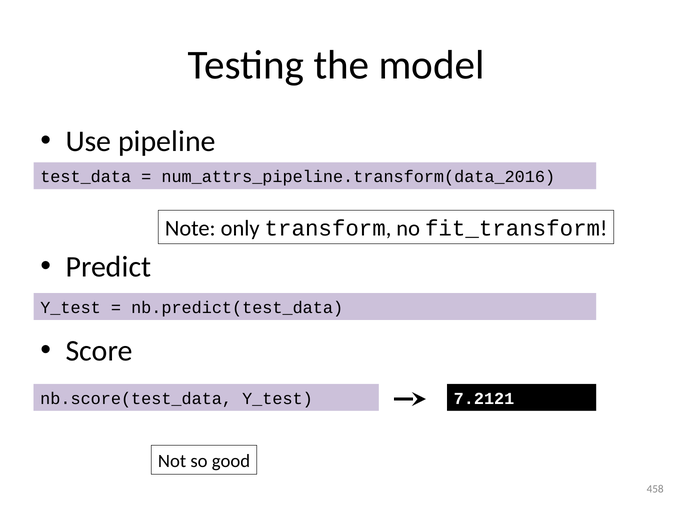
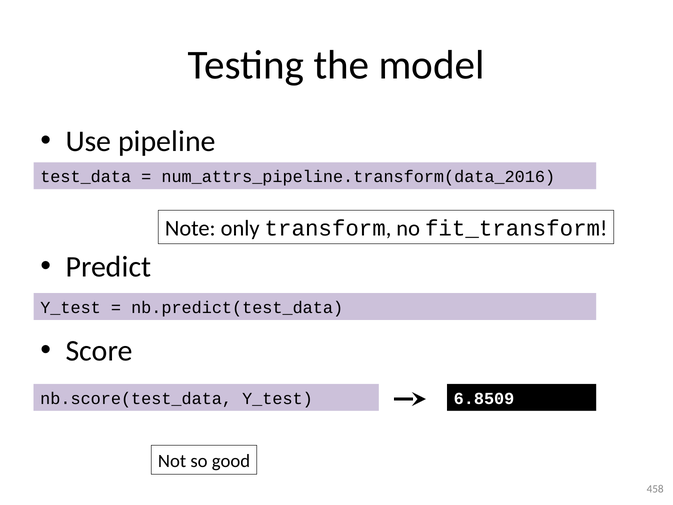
7.2121: 7.2121 -> 6.8509 (484, 398)
